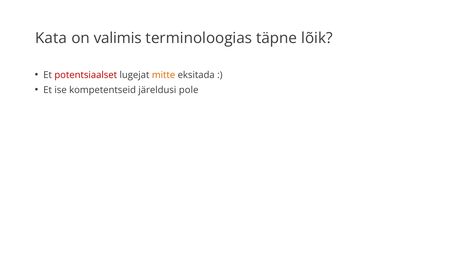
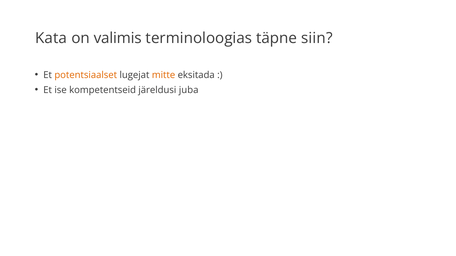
lõik: lõik -> siin (317, 38)
potentsiaalset colour: red -> orange (86, 75)
pole: pole -> juba (189, 90)
